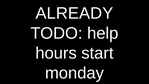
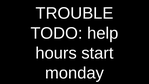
ALREADY: ALREADY -> TROUBLE (74, 13)
